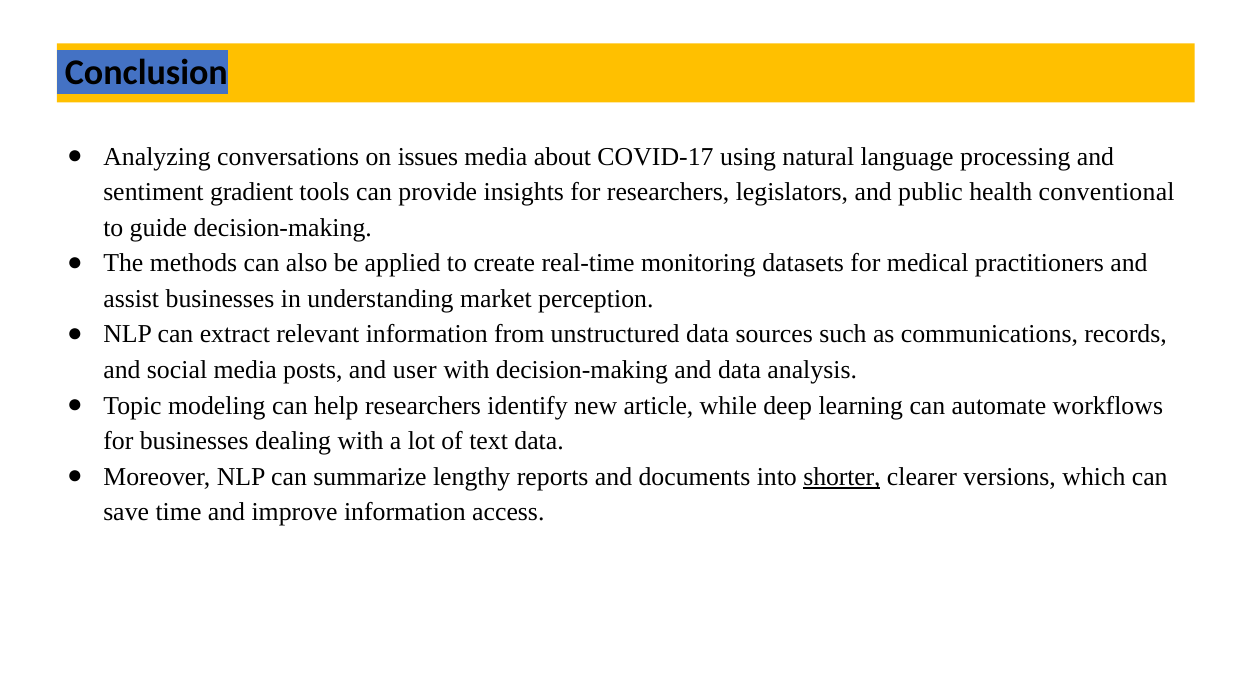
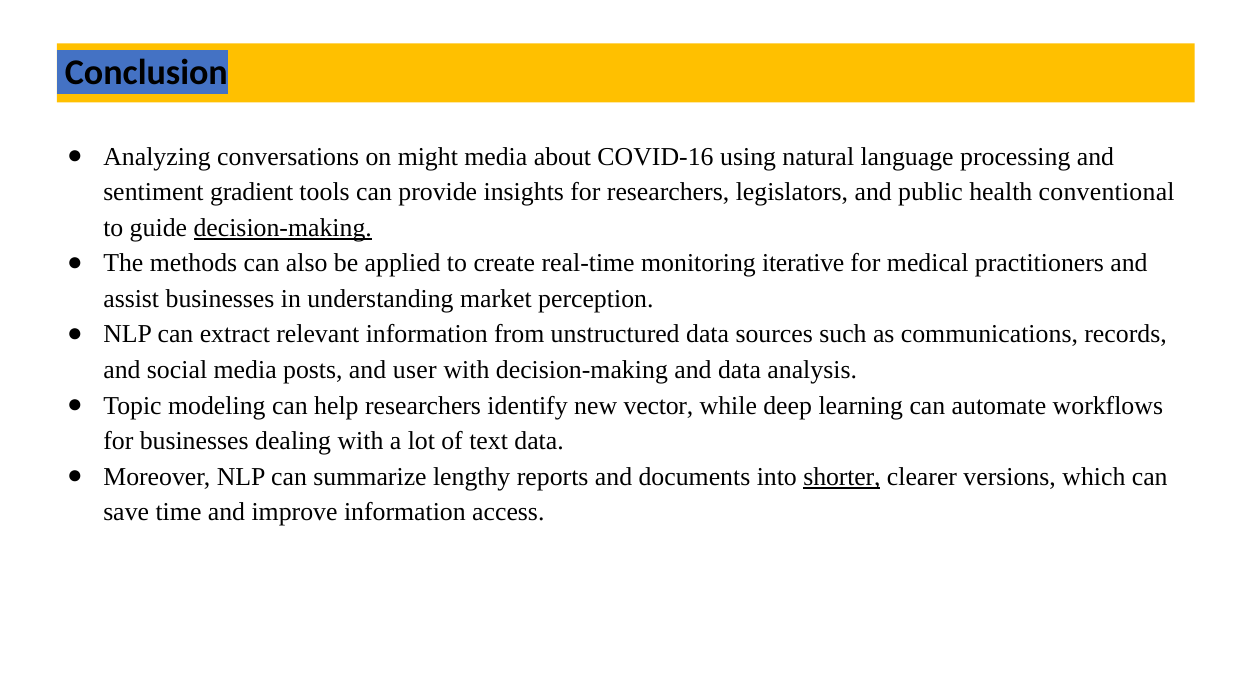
issues: issues -> might (428, 156)
COVID-17: COVID-17 -> COVID-16 (656, 156)
decision-making underline: none -> present (283, 228)
datasets: datasets -> iterative (803, 263)
article: article -> vector (658, 406)
